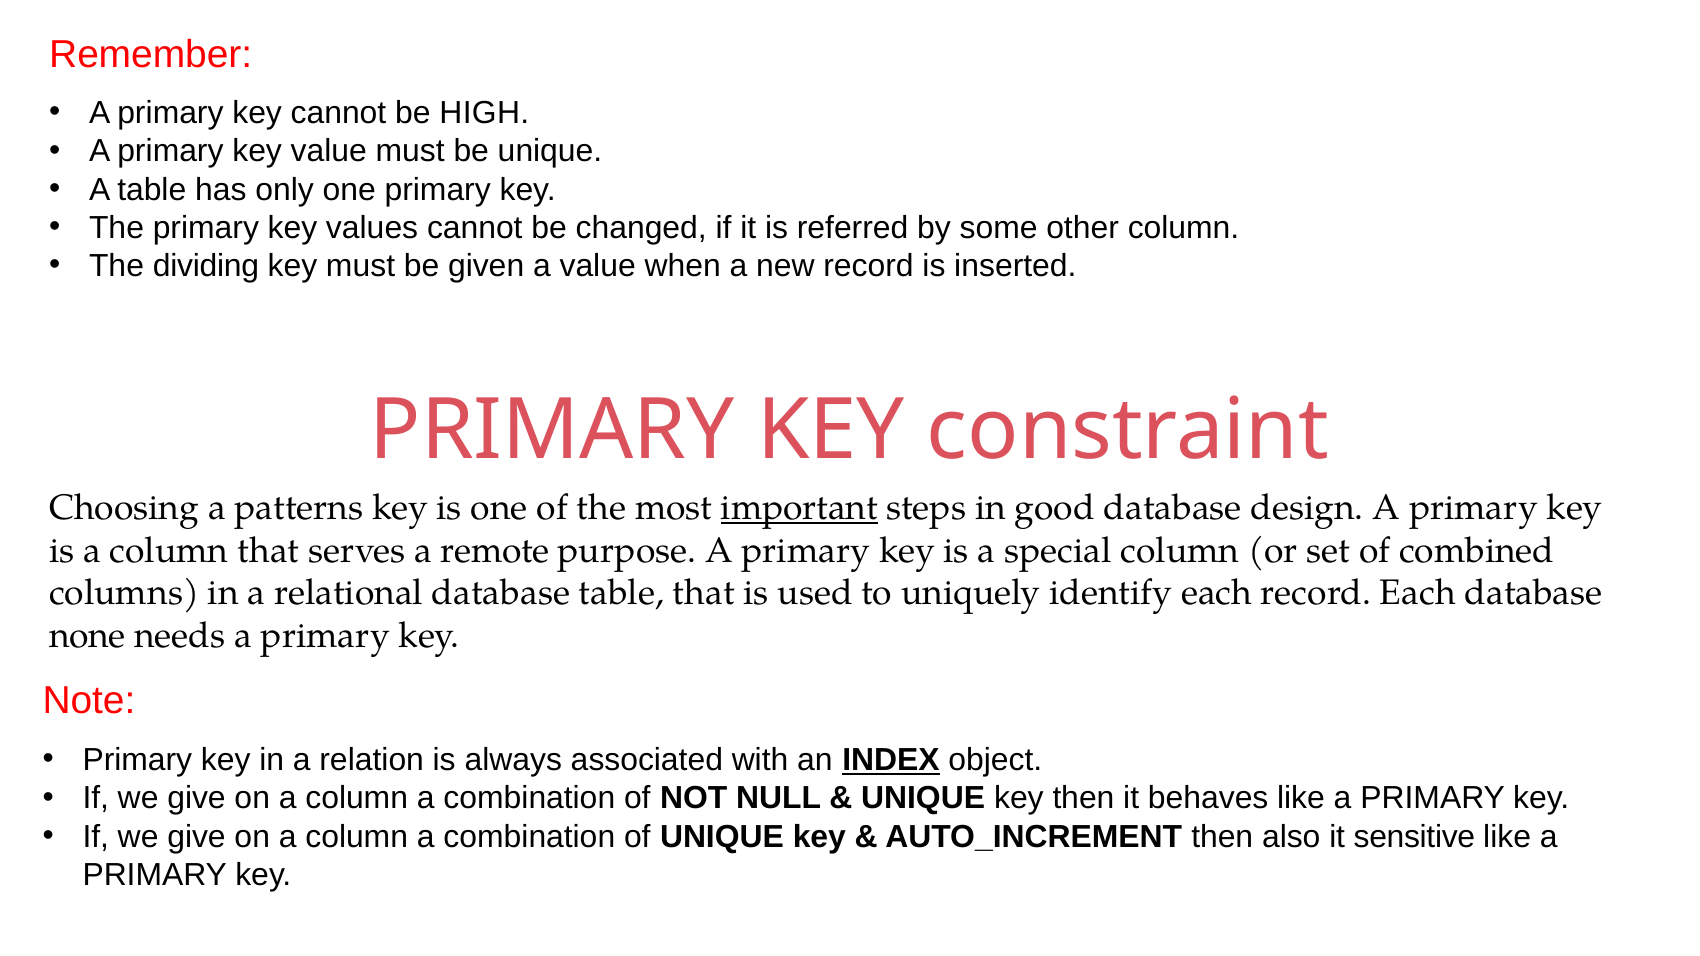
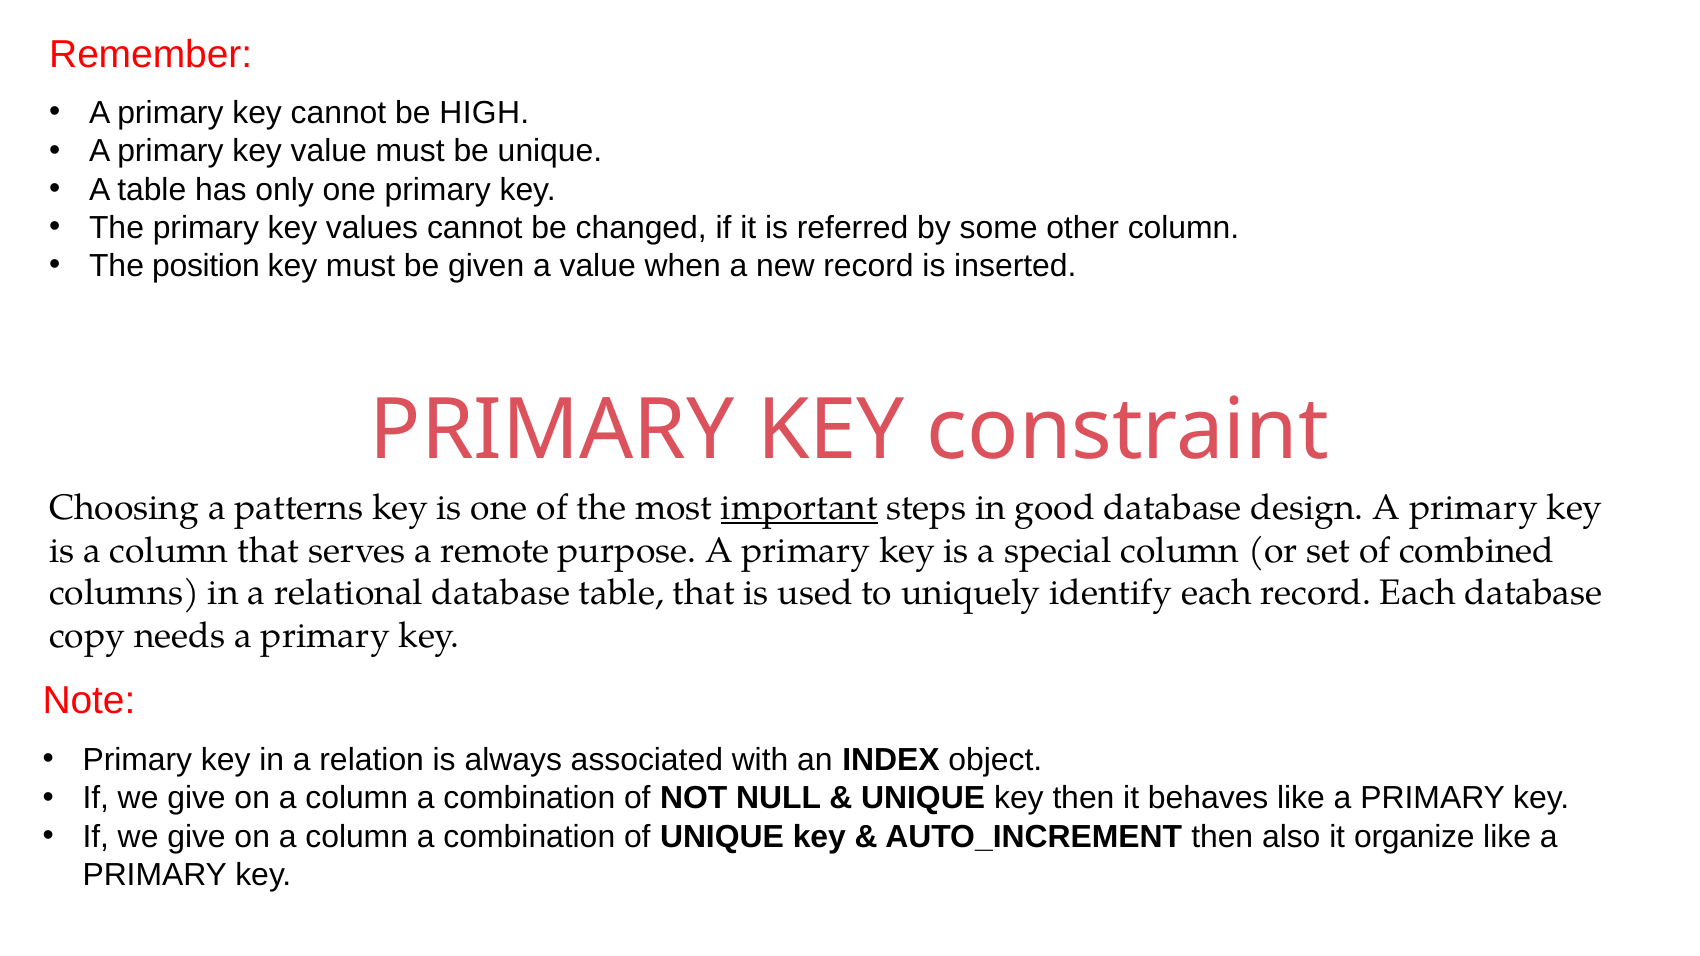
dividing: dividing -> position (206, 266)
none: none -> copy (87, 636)
INDEX underline: present -> none (891, 760)
sensitive: sensitive -> organize (1414, 837)
